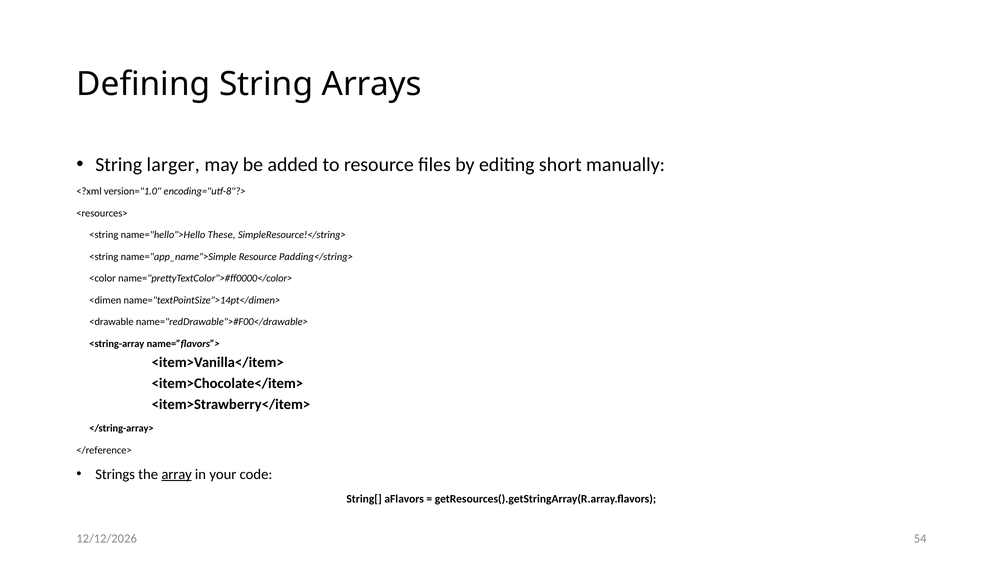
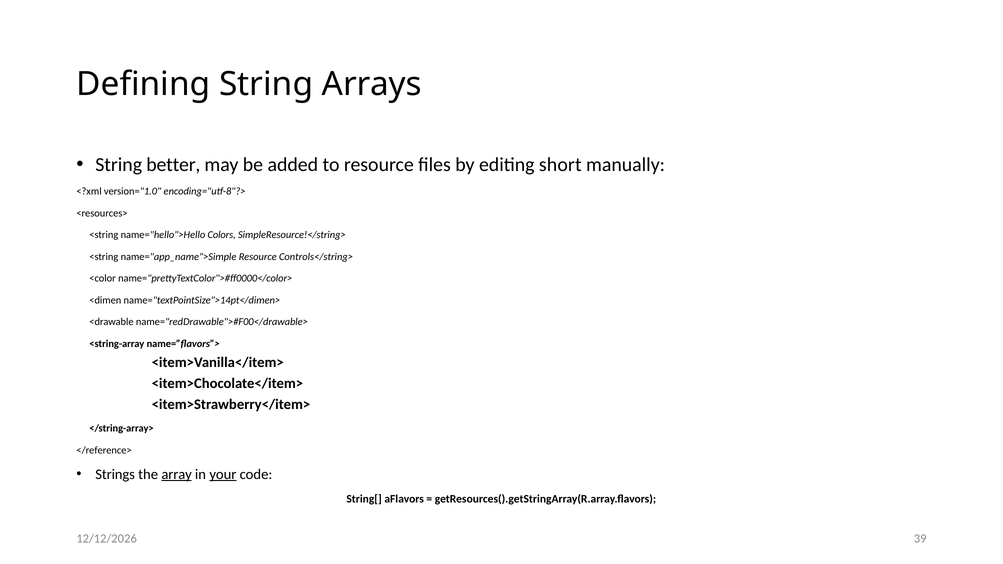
larger: larger -> better (173, 165)
These: These -> Colors (222, 235)
Padding</string>: Padding</string> -> Controls</string> (316, 257)
your underline: none -> present (223, 474)
54: 54 -> 39 (920, 539)
